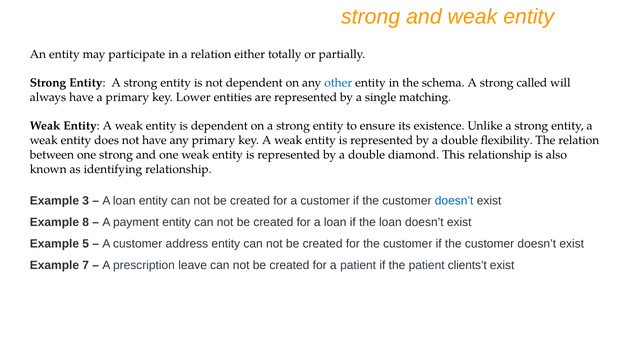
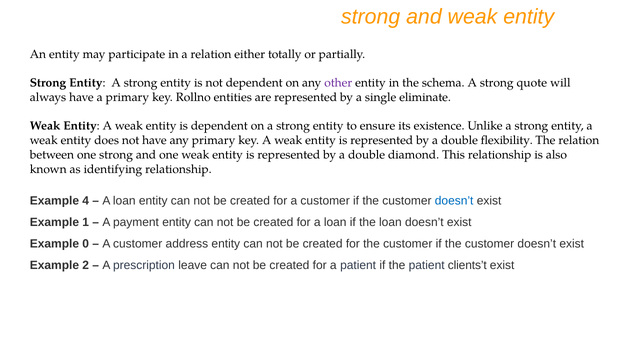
other colour: blue -> purple (338, 83)
called: called -> quote (532, 83)
Lower: Lower -> Rollno (193, 97)
matching: matching -> eliminate (425, 97)
3: 3 -> 4 (86, 201)
8: 8 -> 1 (86, 223)
5: 5 -> 0 (86, 244)
7: 7 -> 2 (86, 266)
